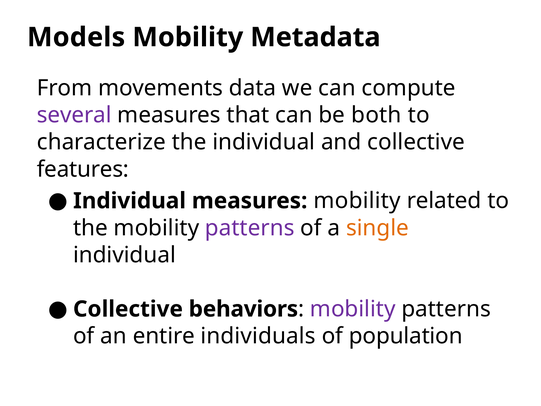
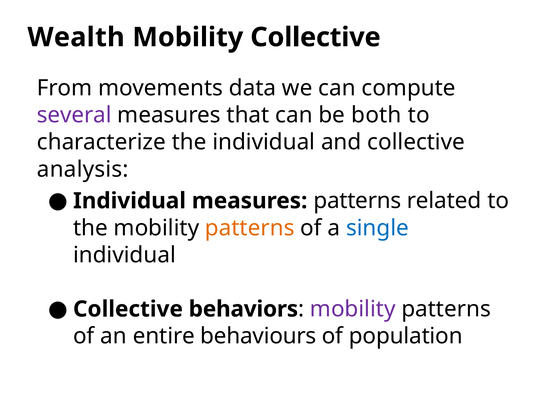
Models: Models -> Wealth (76, 37)
Mobility Metadata: Metadata -> Collective (315, 37)
features: features -> analysis (83, 169)
measures mobility: mobility -> patterns (357, 201)
patterns colour: purple -> orange (250, 228)
single colour: orange -> blue (377, 228)
individuals: individuals -> behaviours (258, 336)
